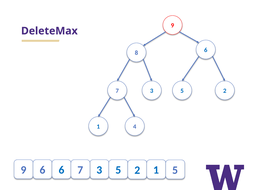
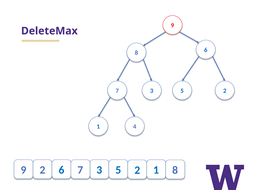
9 6: 6 -> 2 (42, 170)
1 5: 5 -> 8 (175, 170)
